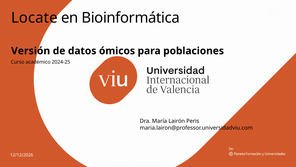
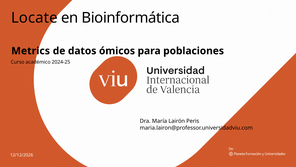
Versión: Versión -> Metrics (31, 51)
